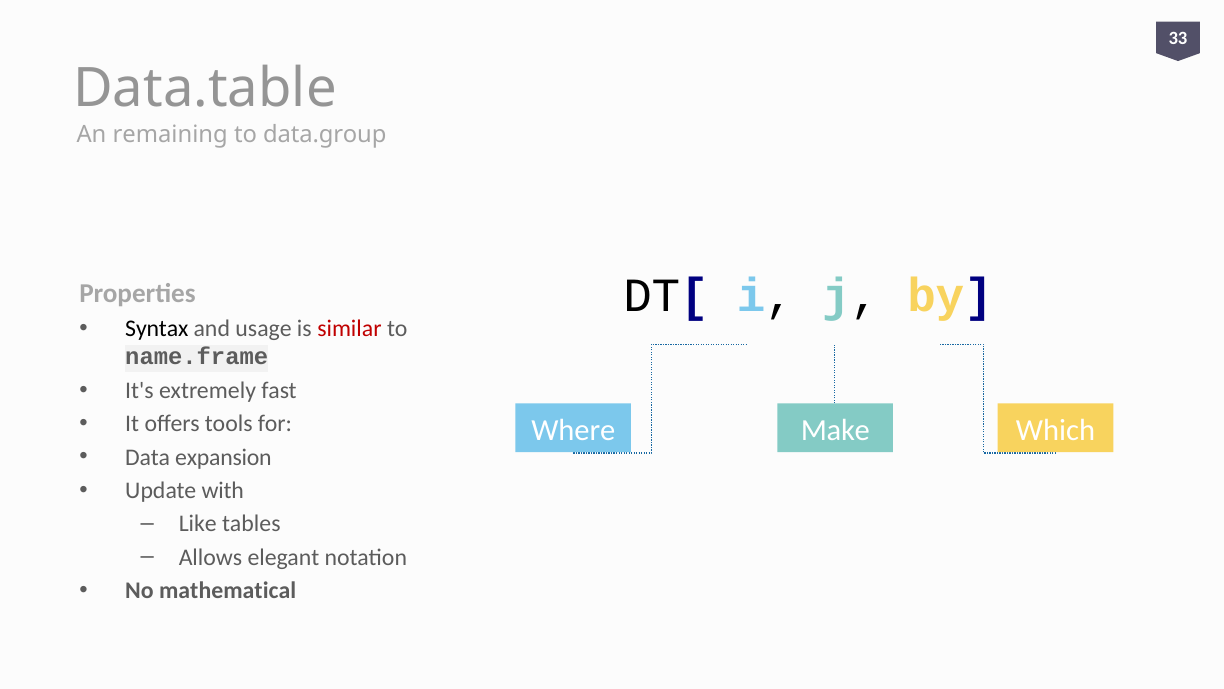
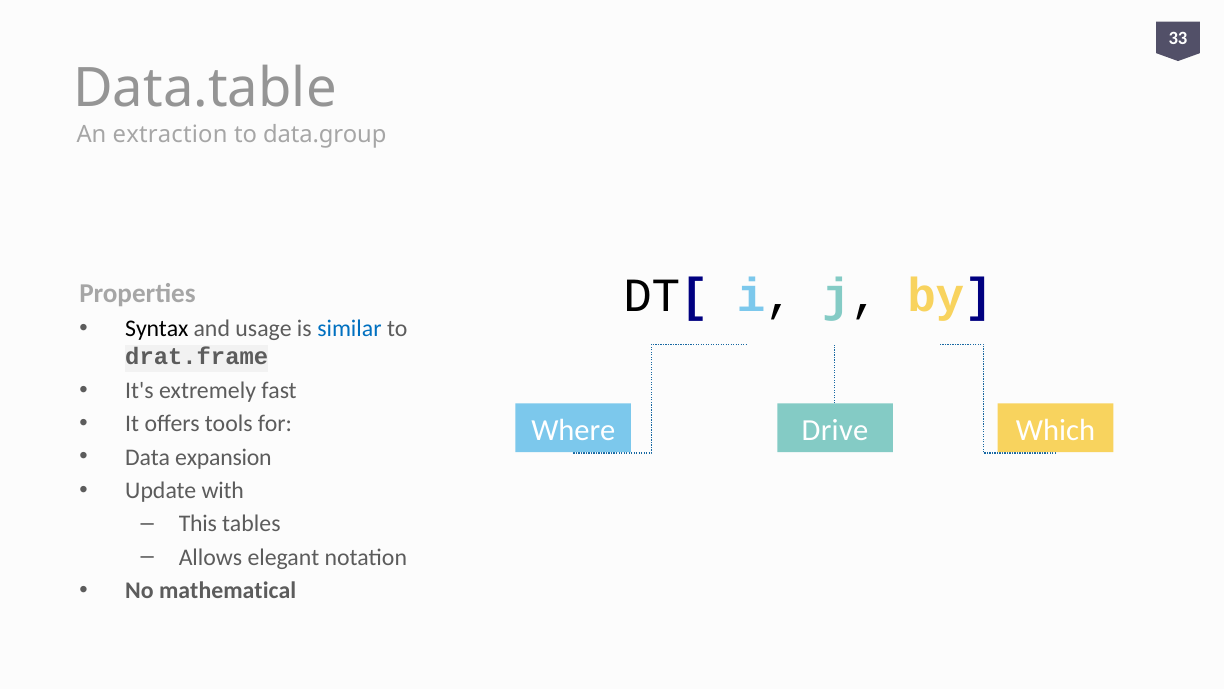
remaining: remaining -> extraction (170, 134)
similar colour: red -> blue (349, 328)
name.frame: name.frame -> drat.frame (197, 357)
Make: Make -> Drive (835, 430)
Like: Like -> This (198, 524)
